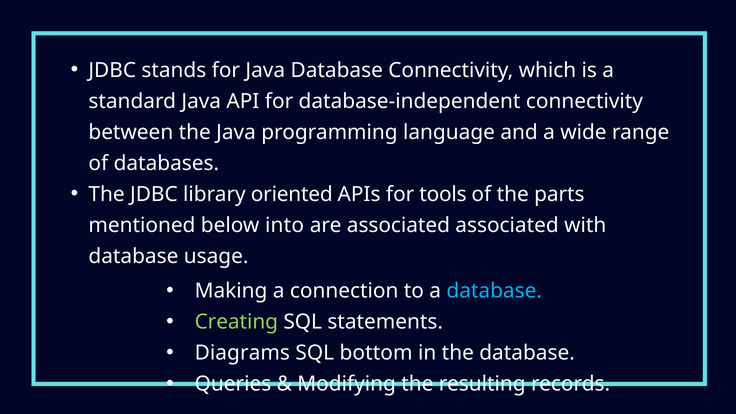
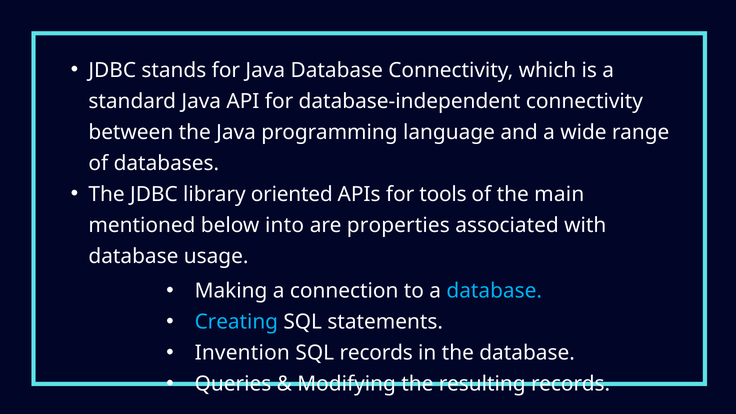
parts: parts -> main (559, 194)
are associated: associated -> properties (398, 225)
Creating colour: light green -> light blue (236, 322)
Diagrams: Diagrams -> Invention (242, 353)
SQL bottom: bottom -> records (376, 353)
